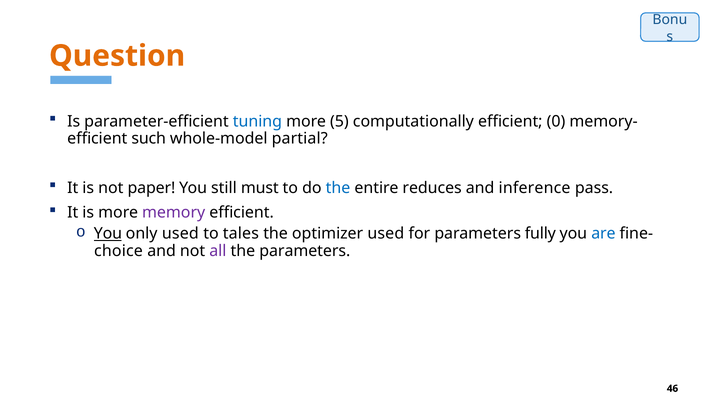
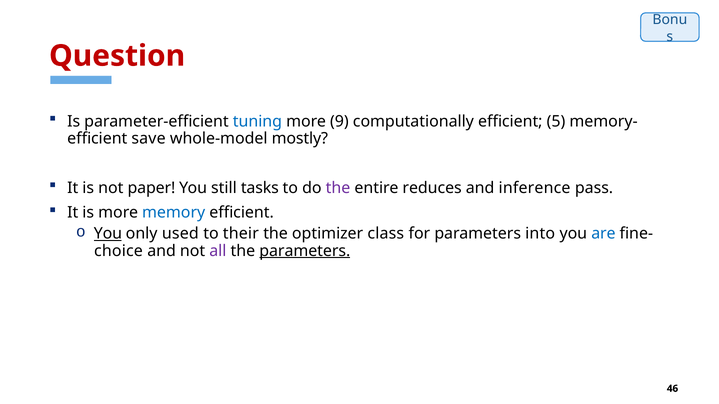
Question colour: orange -> red (117, 56)
5: 5 -> 9 (339, 121)
0: 0 -> 5 (556, 121)
such: such -> save (149, 139)
partial: partial -> mostly (300, 139)
must: must -> tasks (260, 188)
the colour: blue -> purple (338, 188)
memory colour: purple -> blue (174, 213)
tales: tales -> their (241, 234)
optimizer used: used -> class (386, 234)
fully: fully -> into (540, 234)
parameters underline: none -> present (305, 251)
